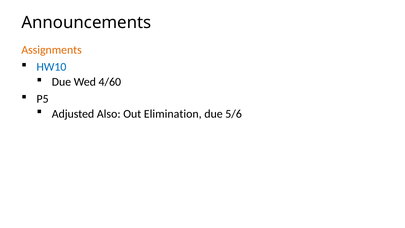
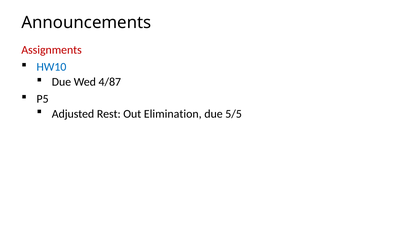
Assignments colour: orange -> red (52, 50)
4/60: 4/60 -> 4/87 (110, 82)
Also: Also -> Rest (109, 114)
5/6: 5/6 -> 5/5 (234, 114)
